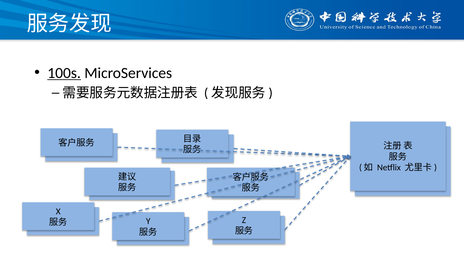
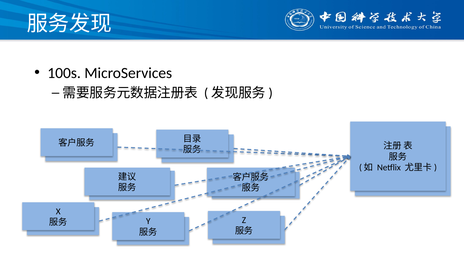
100s underline: present -> none (64, 73)
